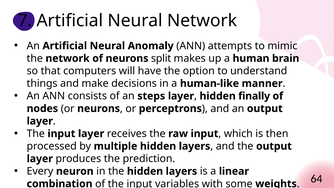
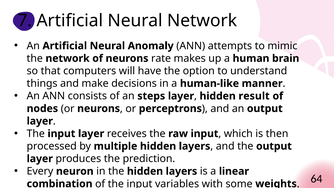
split: split -> rate (161, 58)
finally: finally -> result (254, 96)
